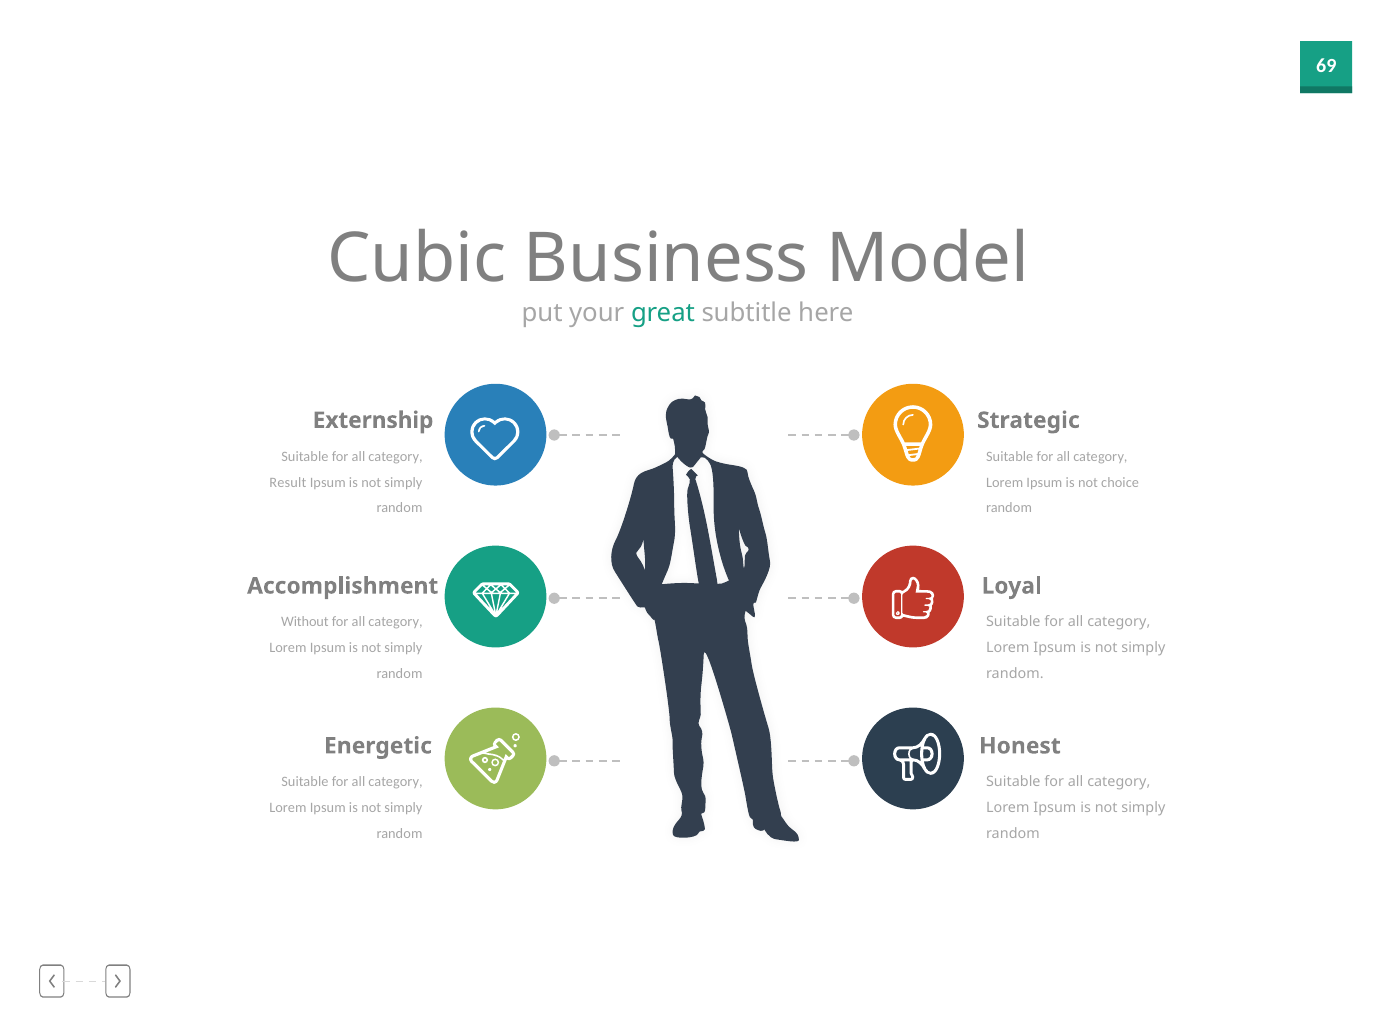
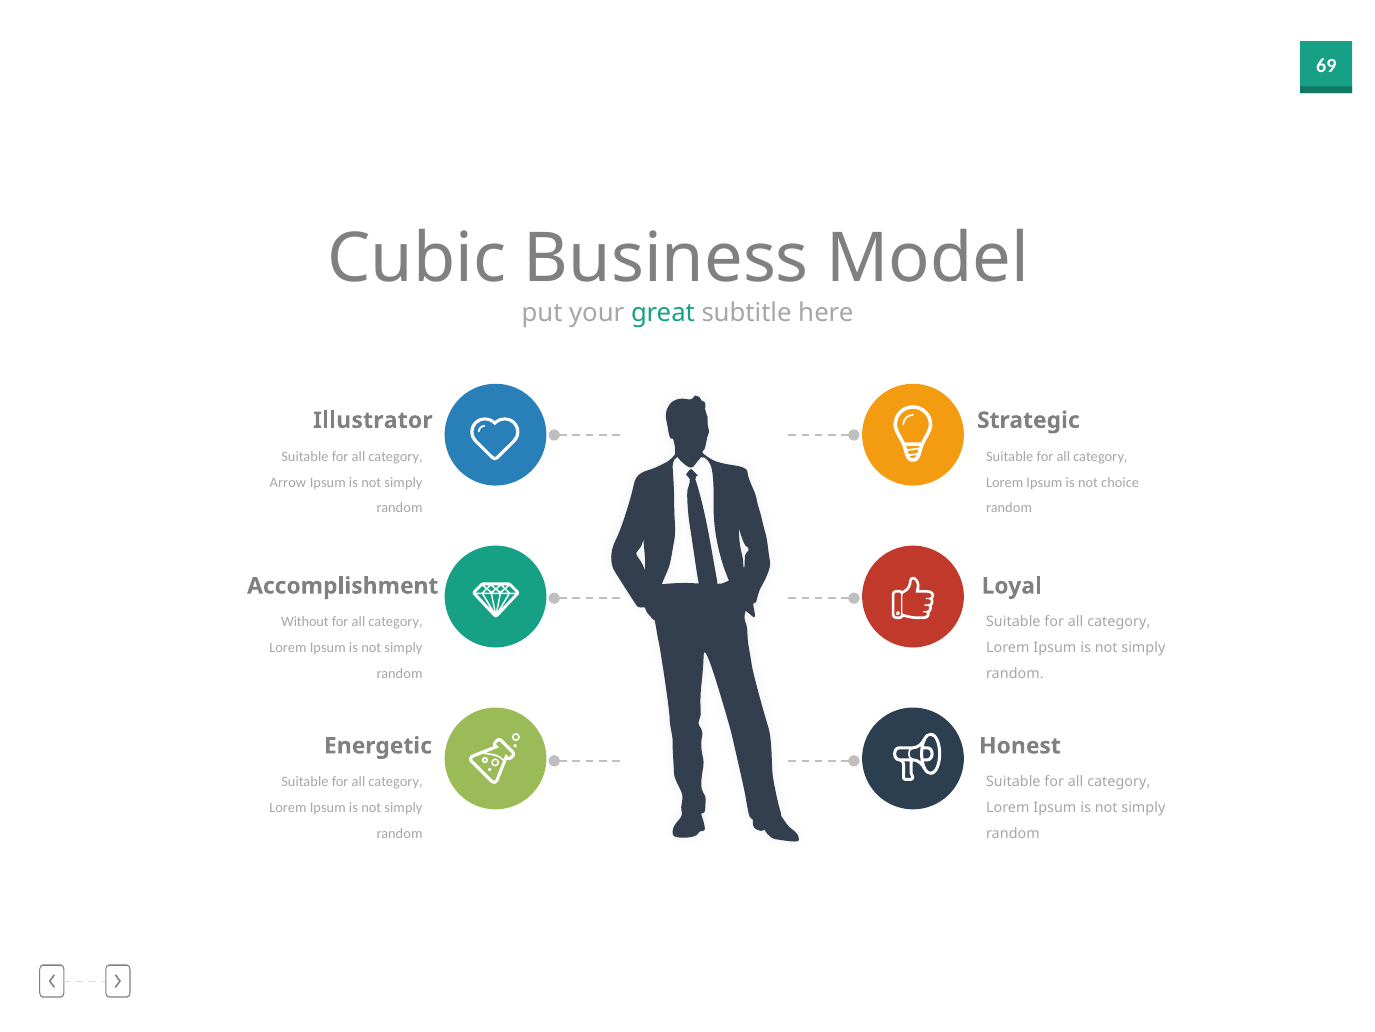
Externship: Externship -> Illustrator (373, 420)
Result: Result -> Arrow (288, 482)
